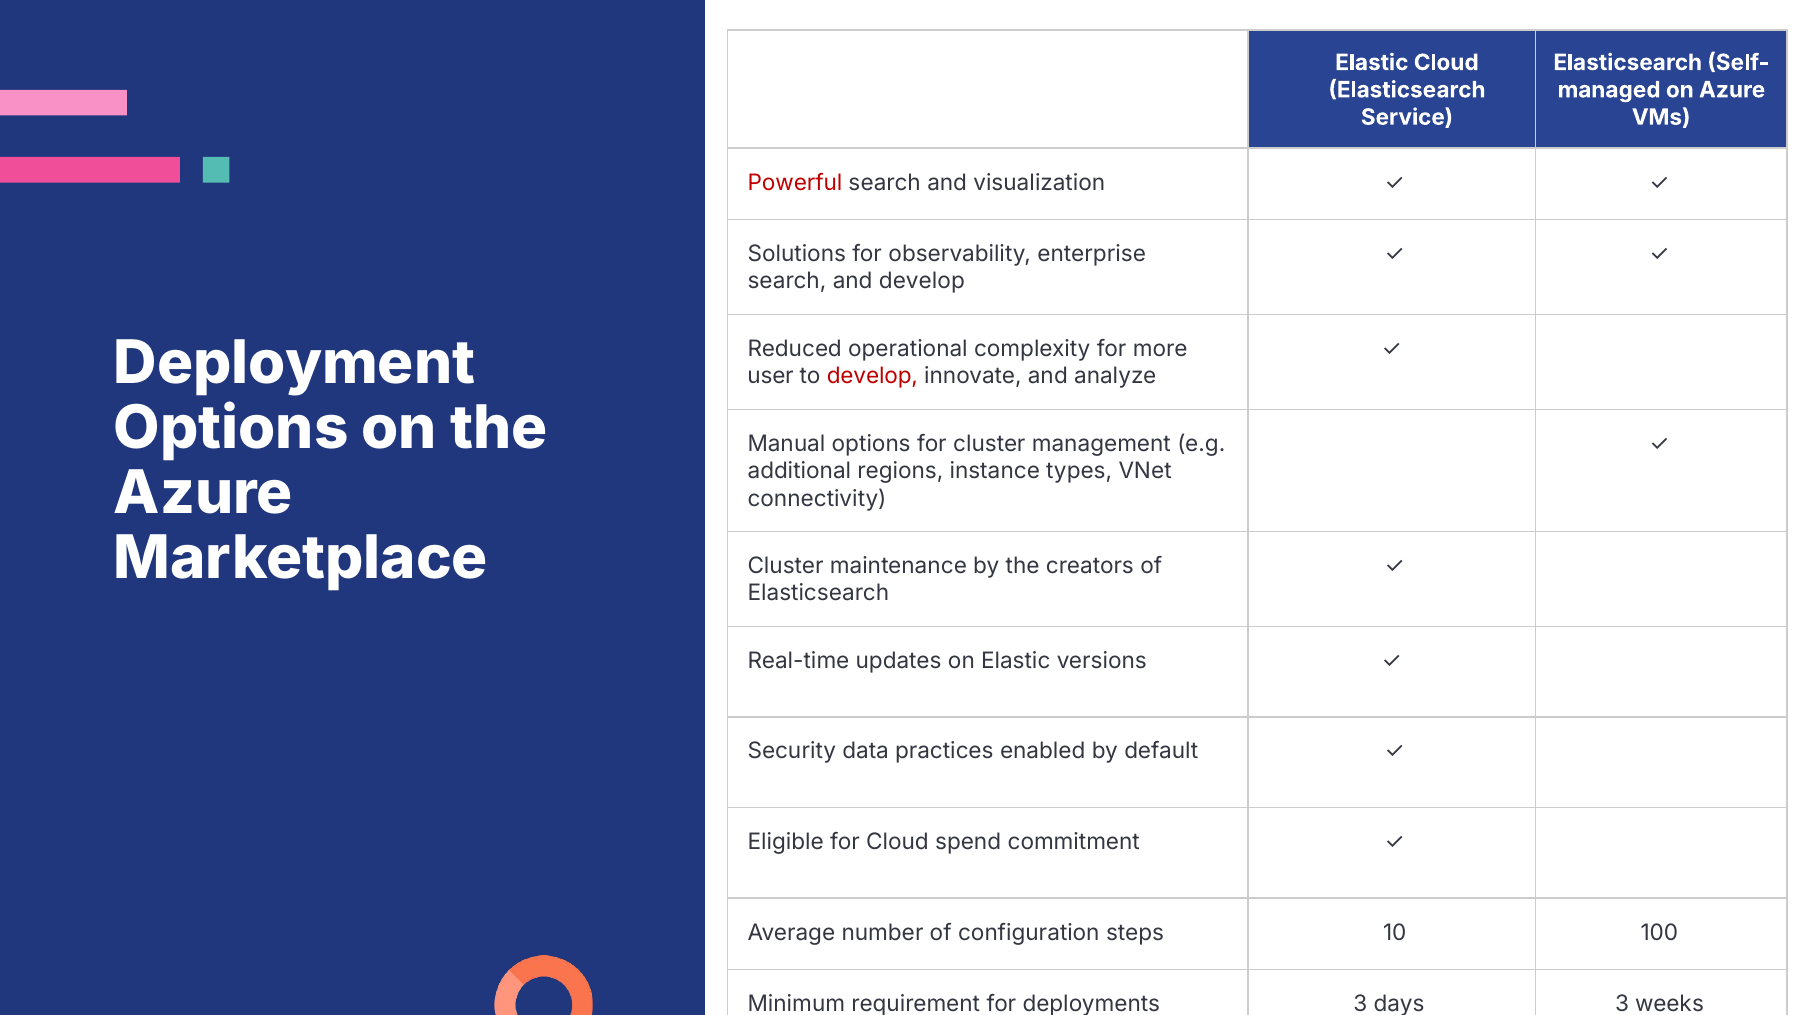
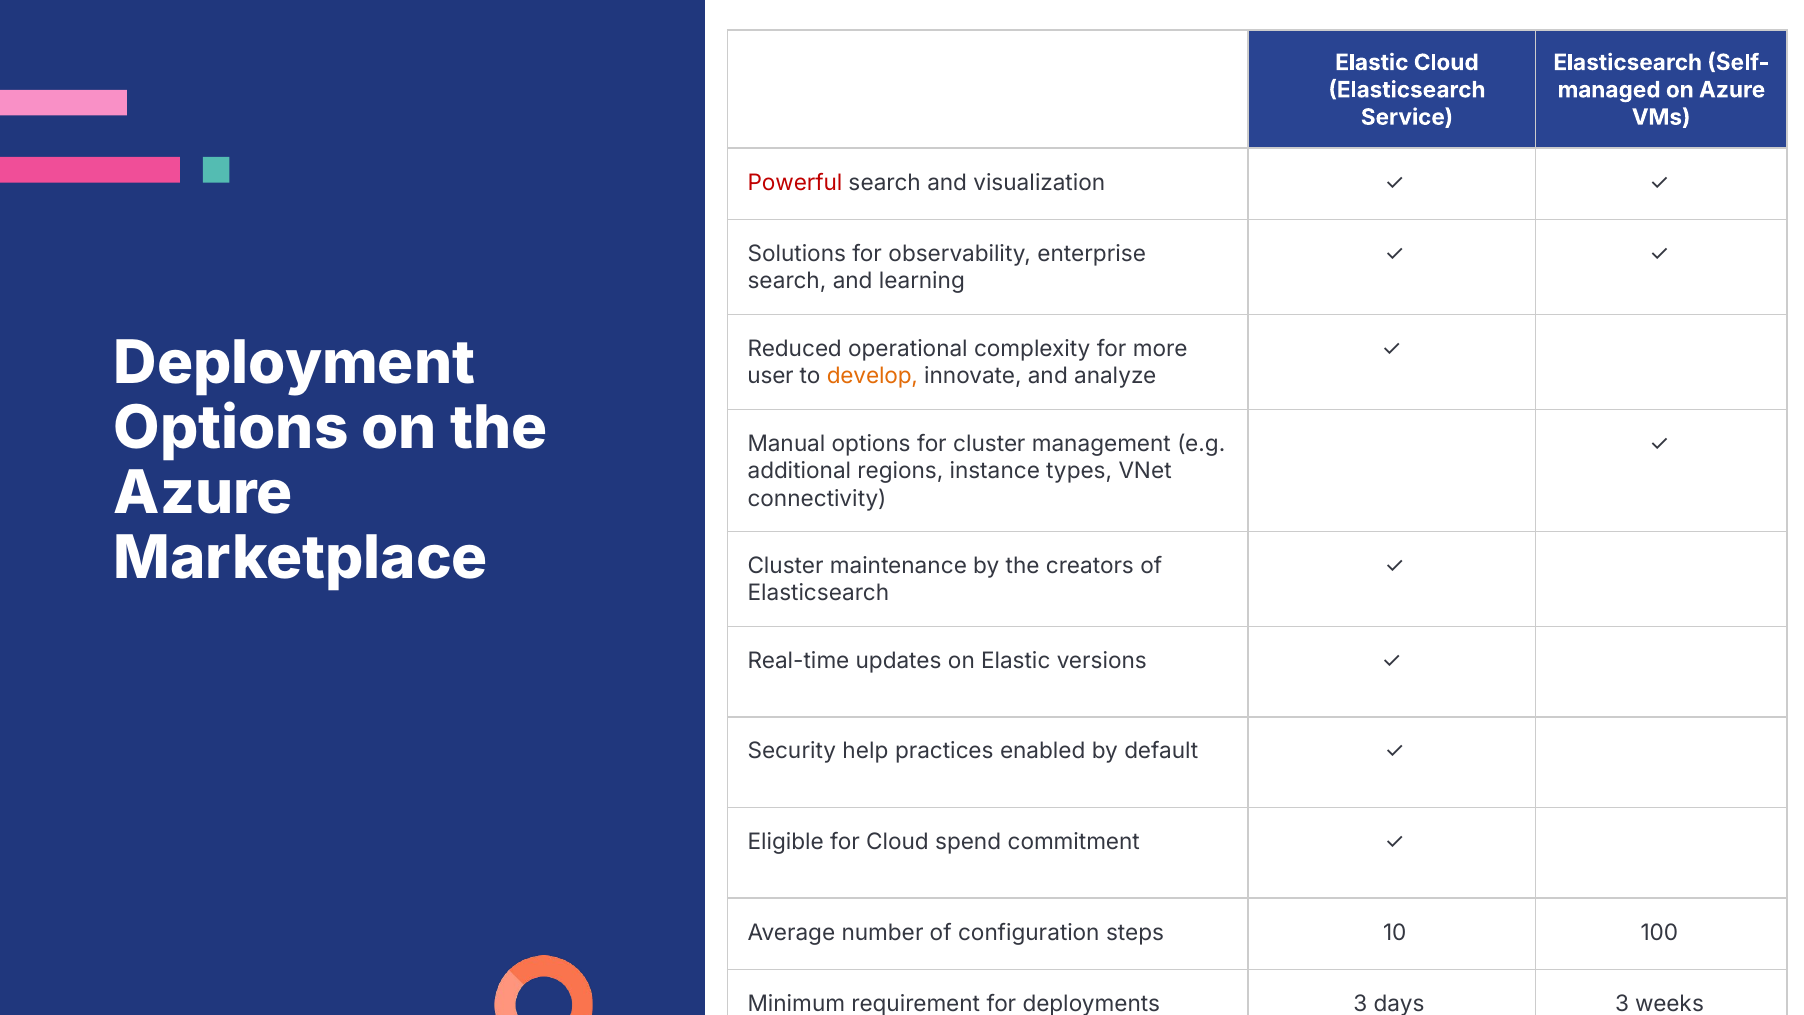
and develop: develop -> learning (922, 281)
develop colour: red -> orange (872, 376)
data: data -> help (865, 751)
